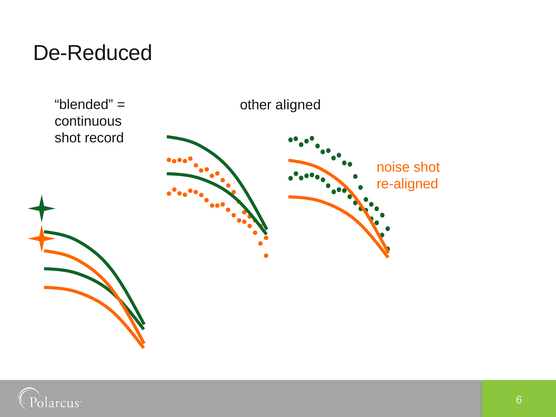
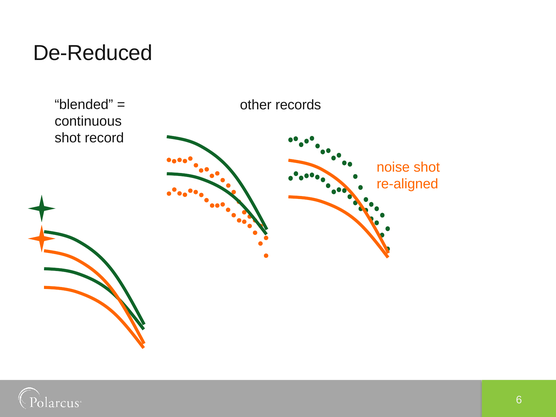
aligned: aligned -> records (298, 105)
